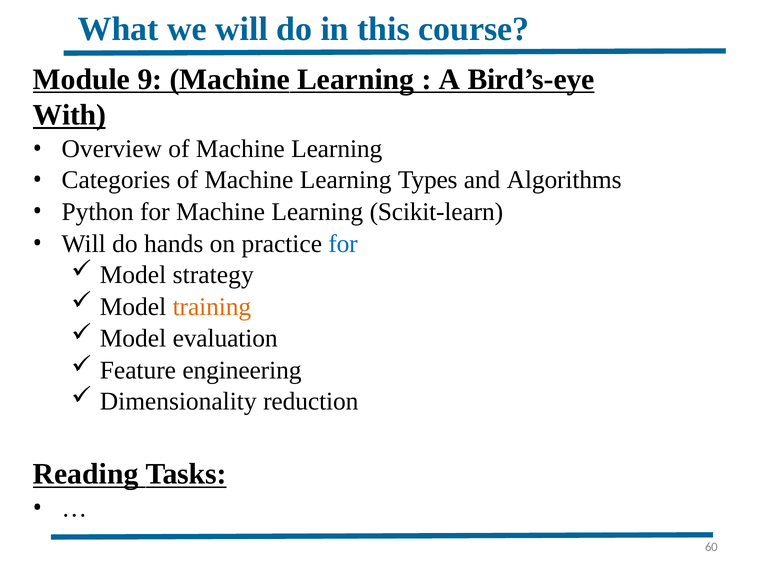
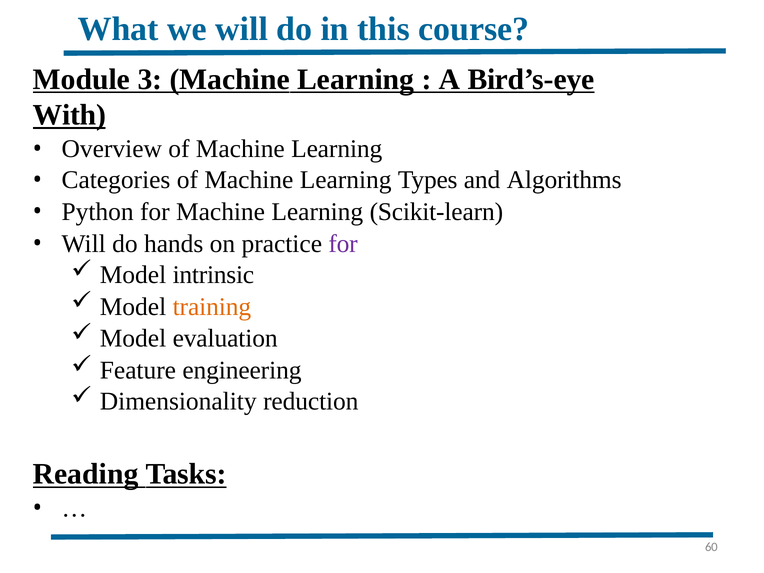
9: 9 -> 3 (150, 79)
for colour: blue -> purple (343, 244)
strategy: strategy -> intrinsic (213, 275)
